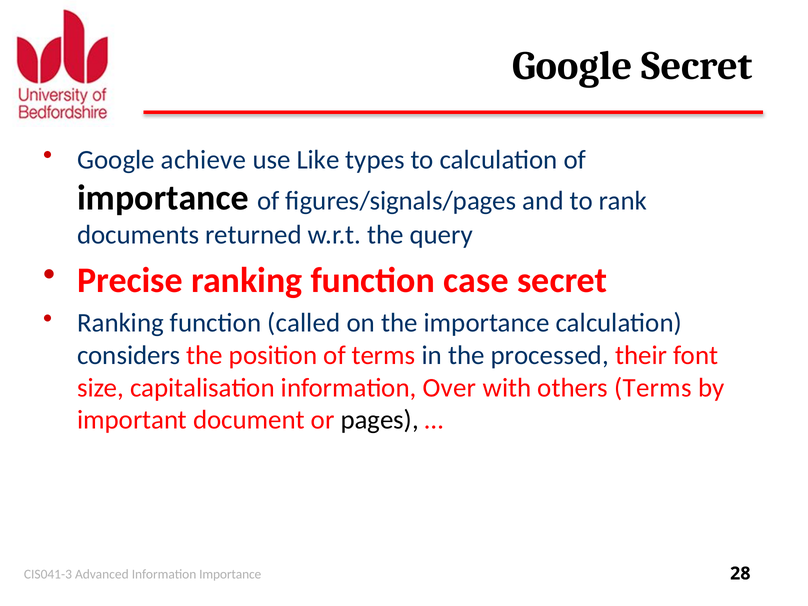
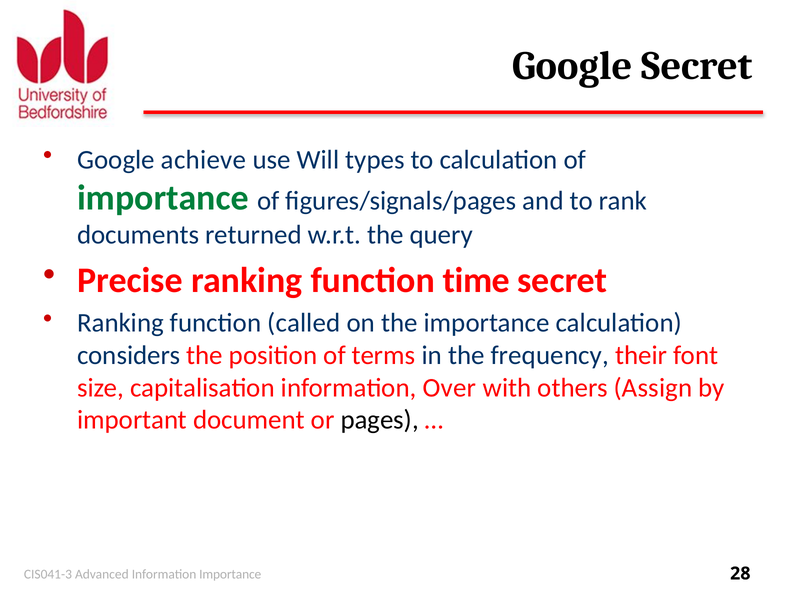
Like: Like -> Will (318, 160)
importance colour: black -> green (163, 198)
case: case -> time (476, 281)
processed: processed -> frequency (550, 355)
others Terms: Terms -> Assign (653, 388)
